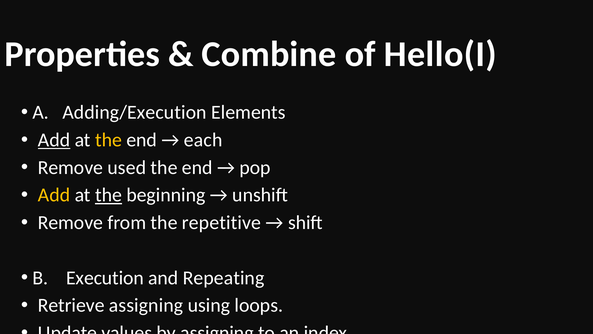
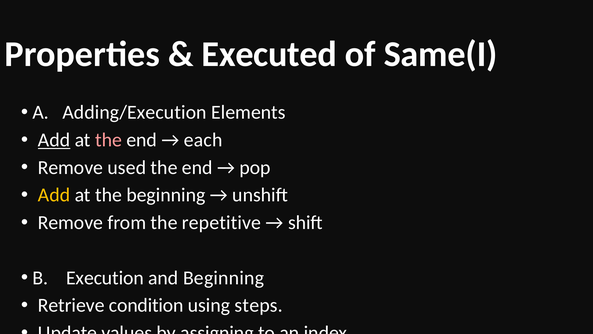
Combine: Combine -> Executed (269, 54)
Hello(I: Hello(I -> Same(I (441, 54)
the colour: yellow -> pink (108, 140)
the underline: present -> none (108, 195)
and Repeating: Repeating -> Beginning (224, 277)
Retrieve assigning: assigning -> condition (146, 305)
loops: loops -> steps (259, 305)
